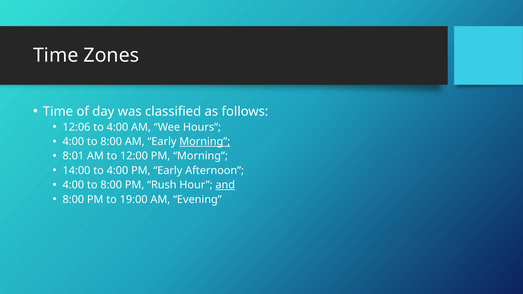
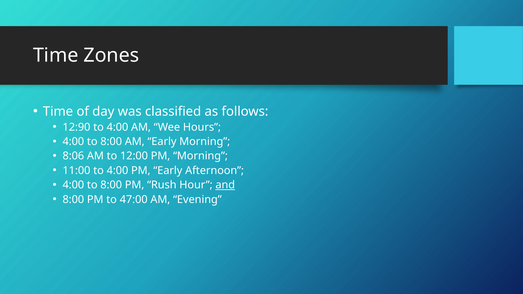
12:06: 12:06 -> 12:90 (76, 127)
Morning underline: present -> none (205, 142)
8:01: 8:01 -> 8:06 (73, 156)
14:00: 14:00 -> 11:00 (76, 171)
19:00: 19:00 -> 47:00 (134, 200)
